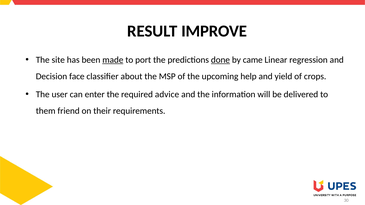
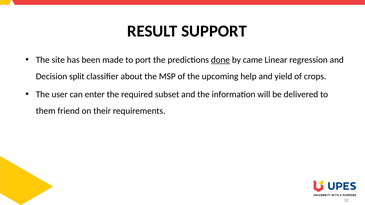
IMPROVE: IMPROVE -> SUPPORT (214, 31)
made underline: present -> none (113, 60)
face: face -> split (77, 76)
advice: advice -> subset (167, 95)
